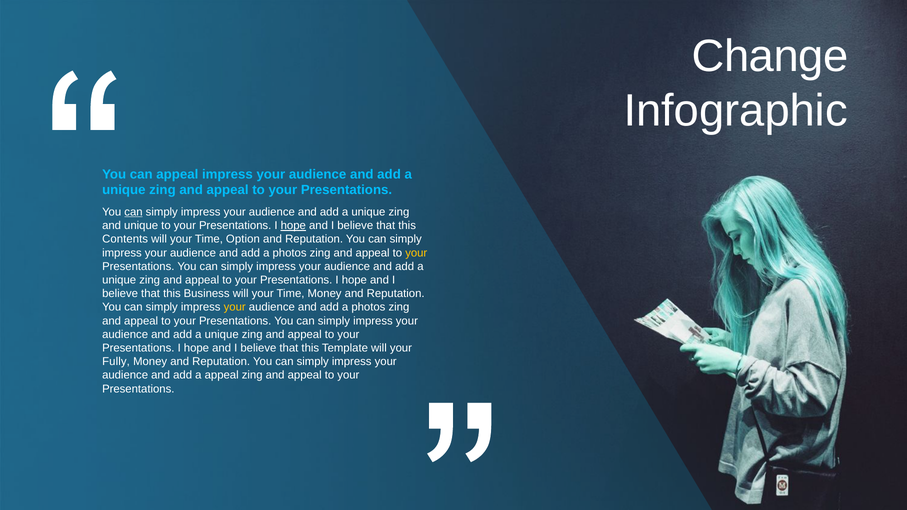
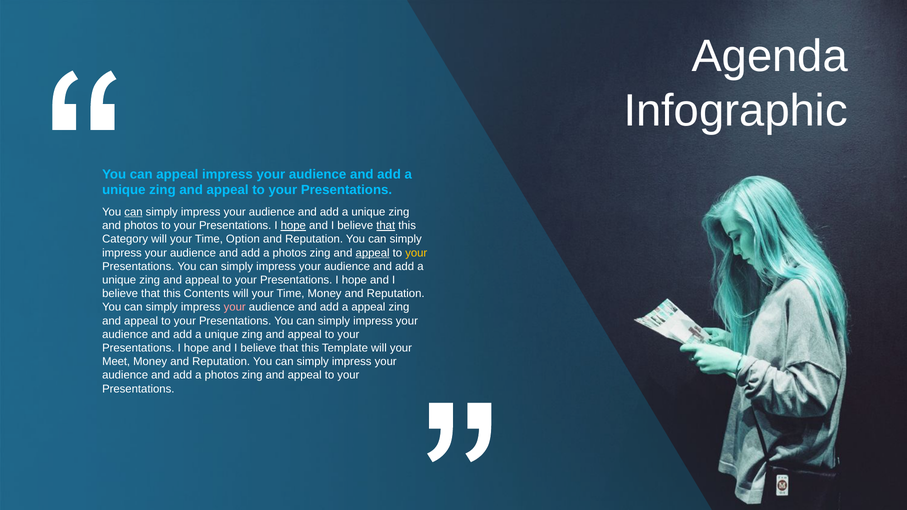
Change: Change -> Agenda (770, 56)
and unique: unique -> photos (141, 226)
that underline: none -> present (386, 226)
Contents: Contents -> Category (125, 239)
appeal underline: none -> present (373, 253)
Business: Business -> Contents (207, 294)
your colour: yellow -> pink (235, 307)
photos: photos -> appeal (368, 307)
Fully: Fully -> Meet (116, 362)
appeal: appeal -> photos (222, 375)
